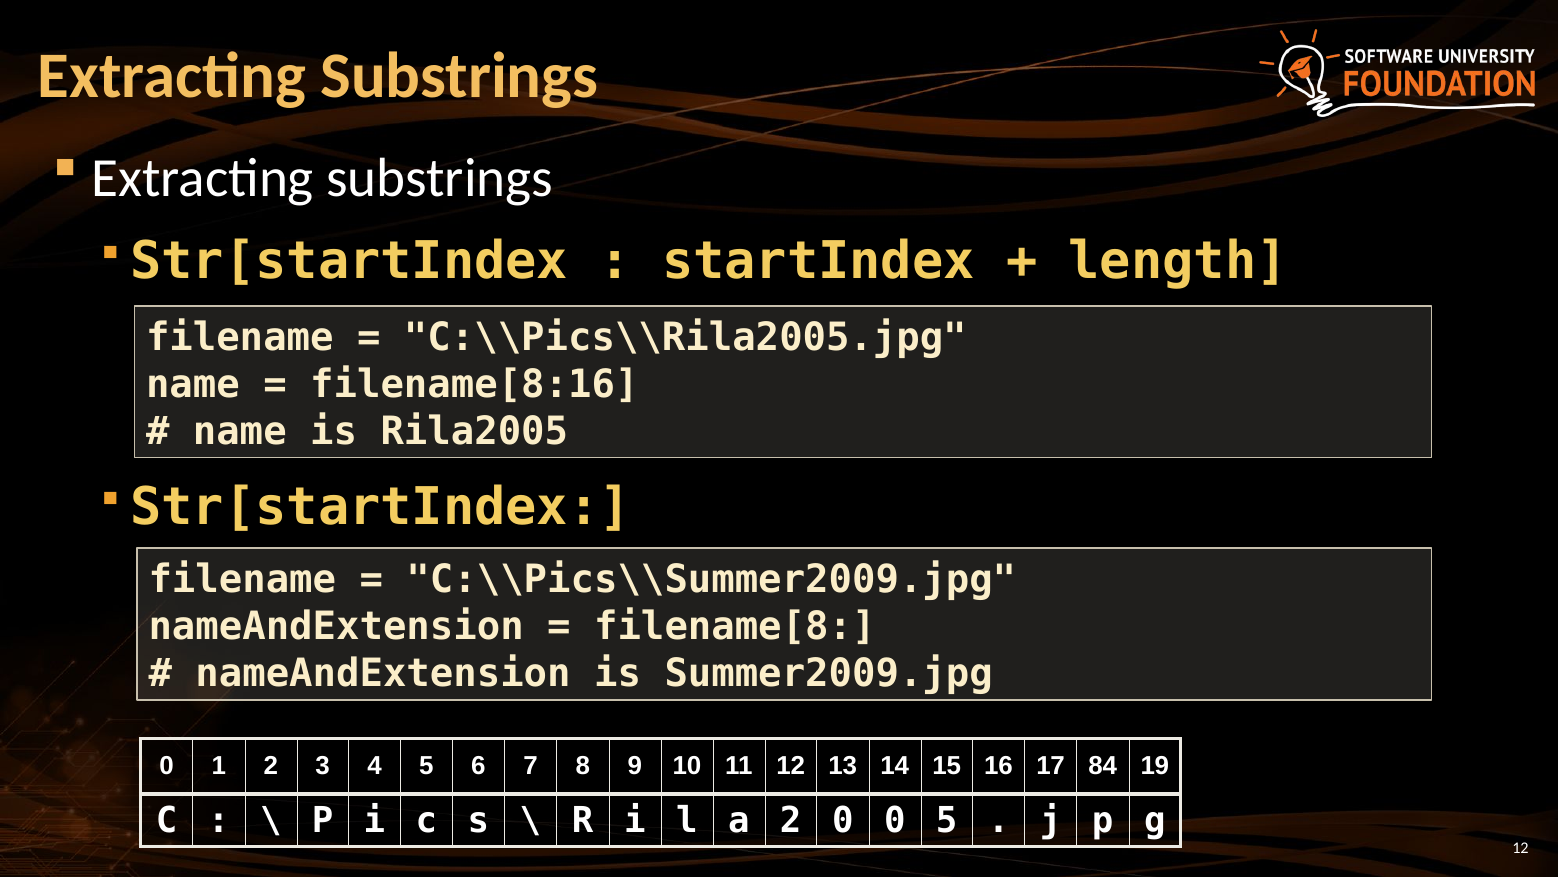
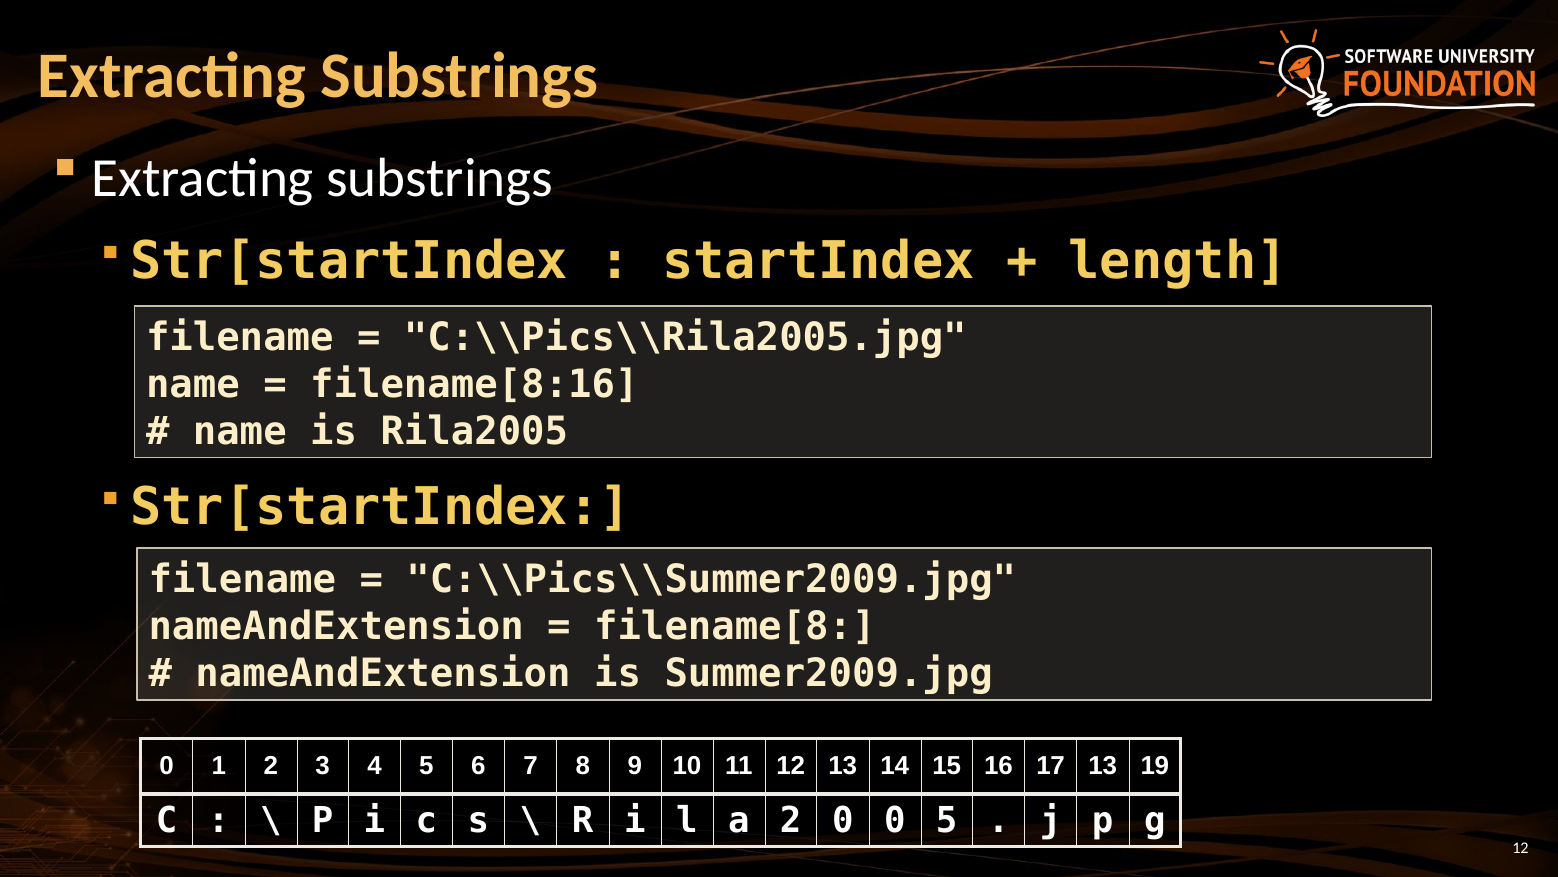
17 84: 84 -> 13 (1103, 766)
